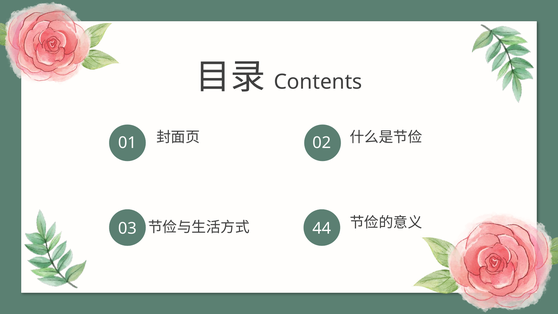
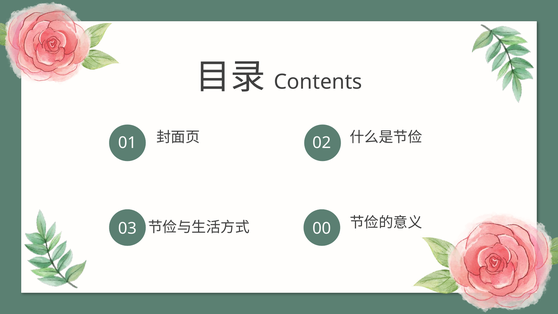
44: 44 -> 00 (322, 228)
